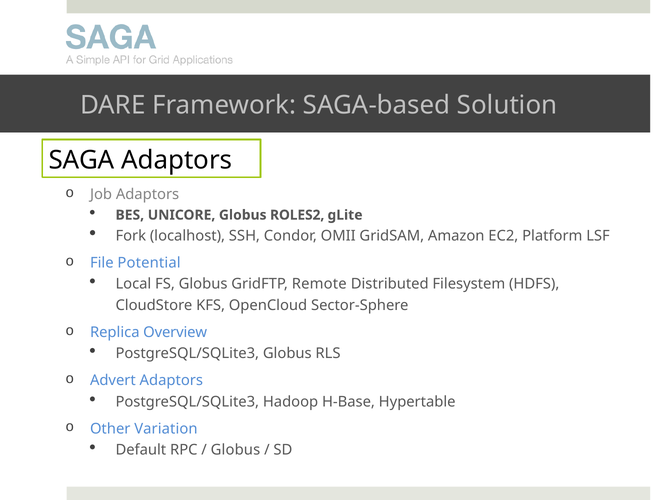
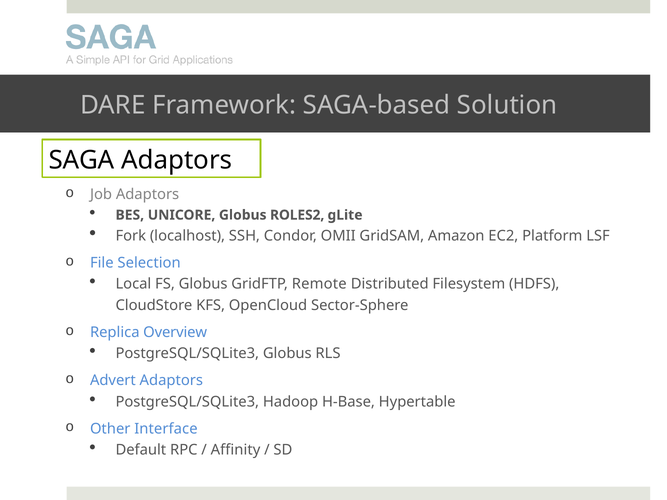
Potential: Potential -> Selection (149, 263)
Variation: Variation -> Interface (166, 429)
Globus: Globus -> Affinity (236, 450)
